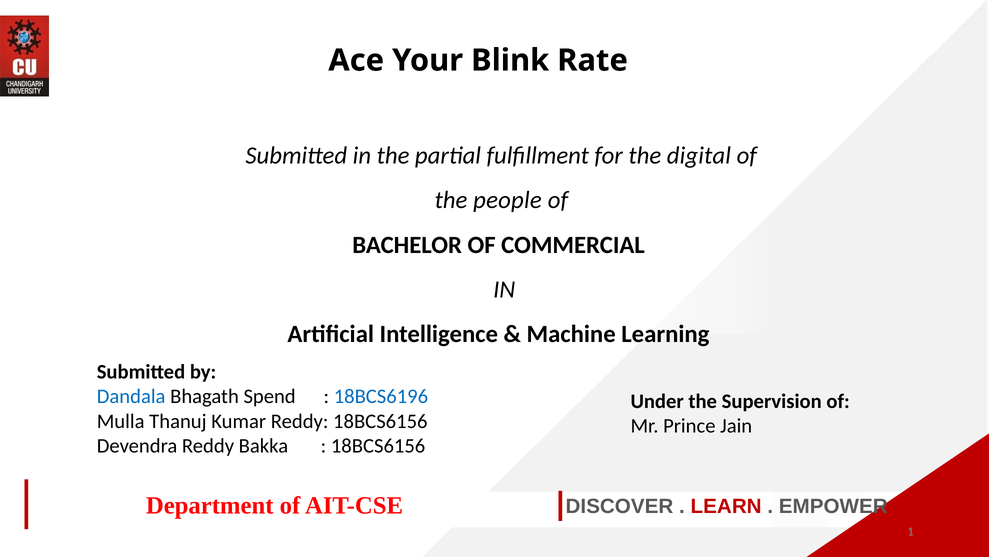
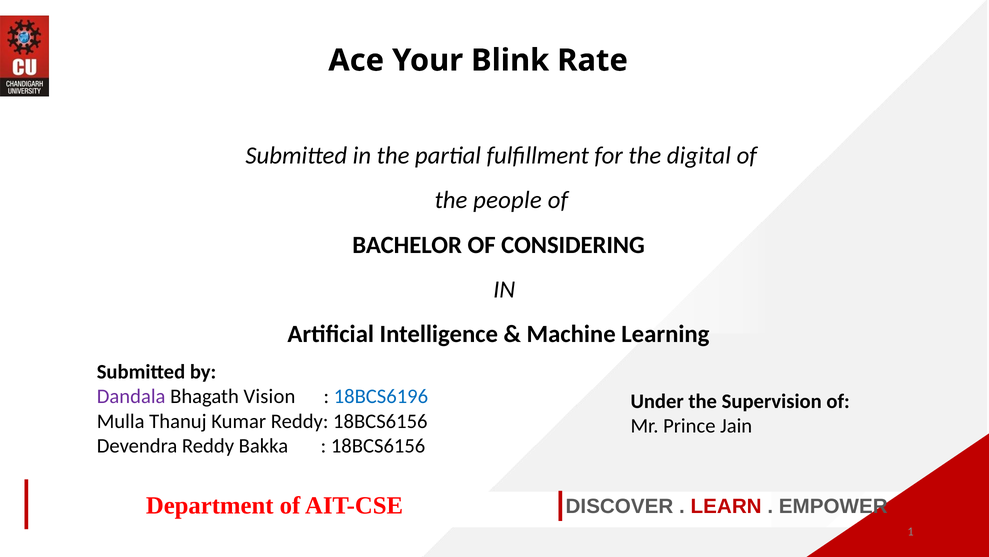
COMMERCIAL: COMMERCIAL -> CONSIDERING (573, 245)
Dandala colour: blue -> purple (131, 396)
Spend: Spend -> Vision (269, 396)
